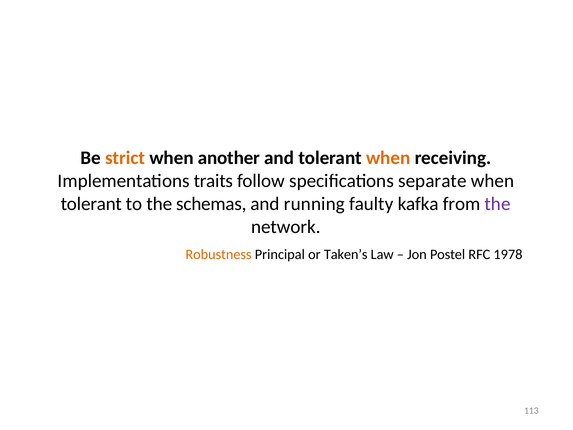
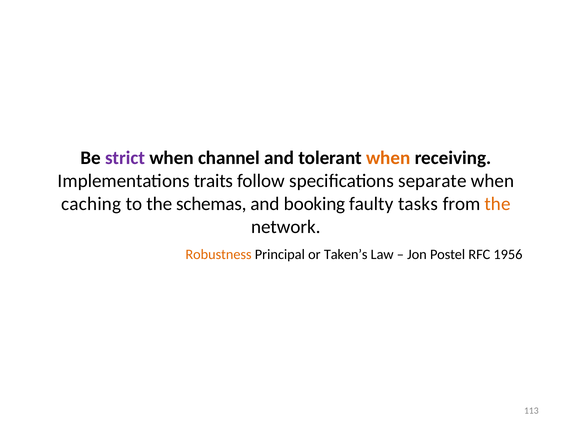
strict colour: orange -> purple (125, 158)
another: another -> channel (229, 158)
tolerant: tolerant -> caching (91, 204)
running: running -> booking (315, 204)
kafka: kafka -> tasks (418, 204)
the colour: purple -> orange (498, 204)
1978: 1978 -> 1956 (508, 254)
